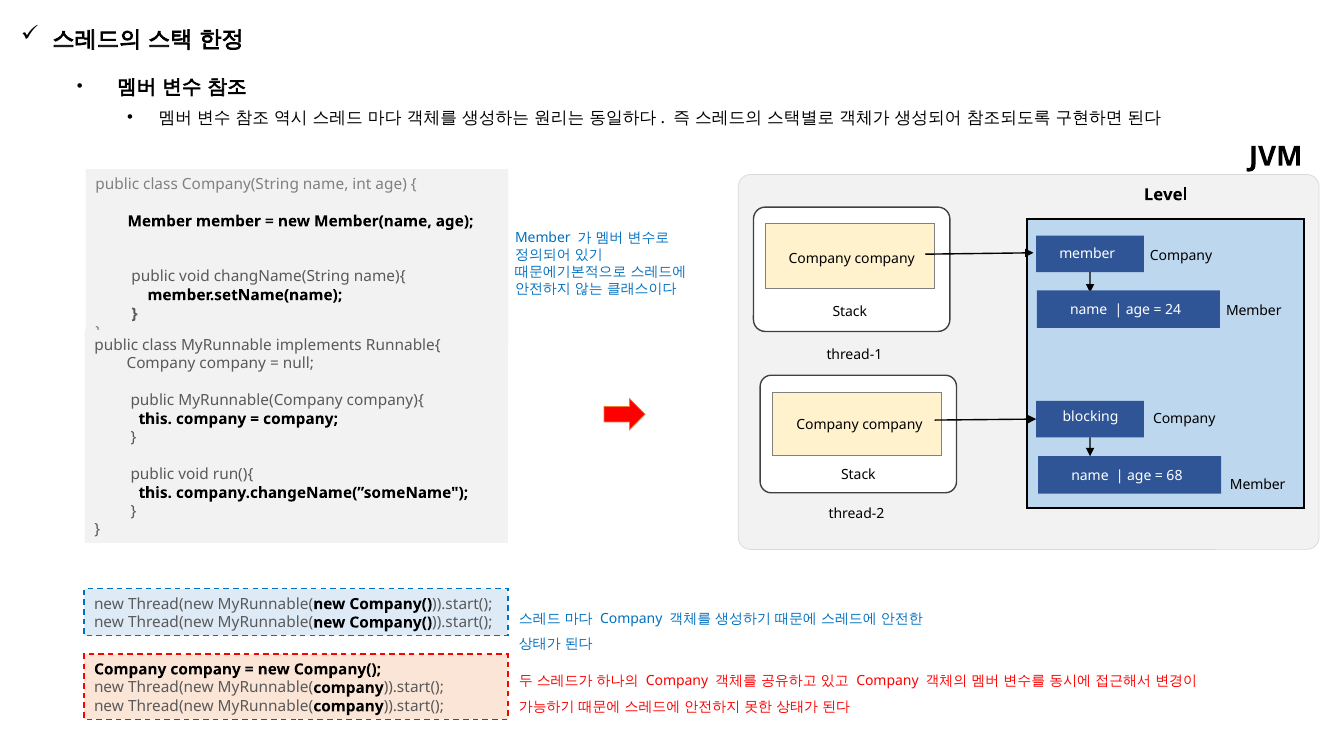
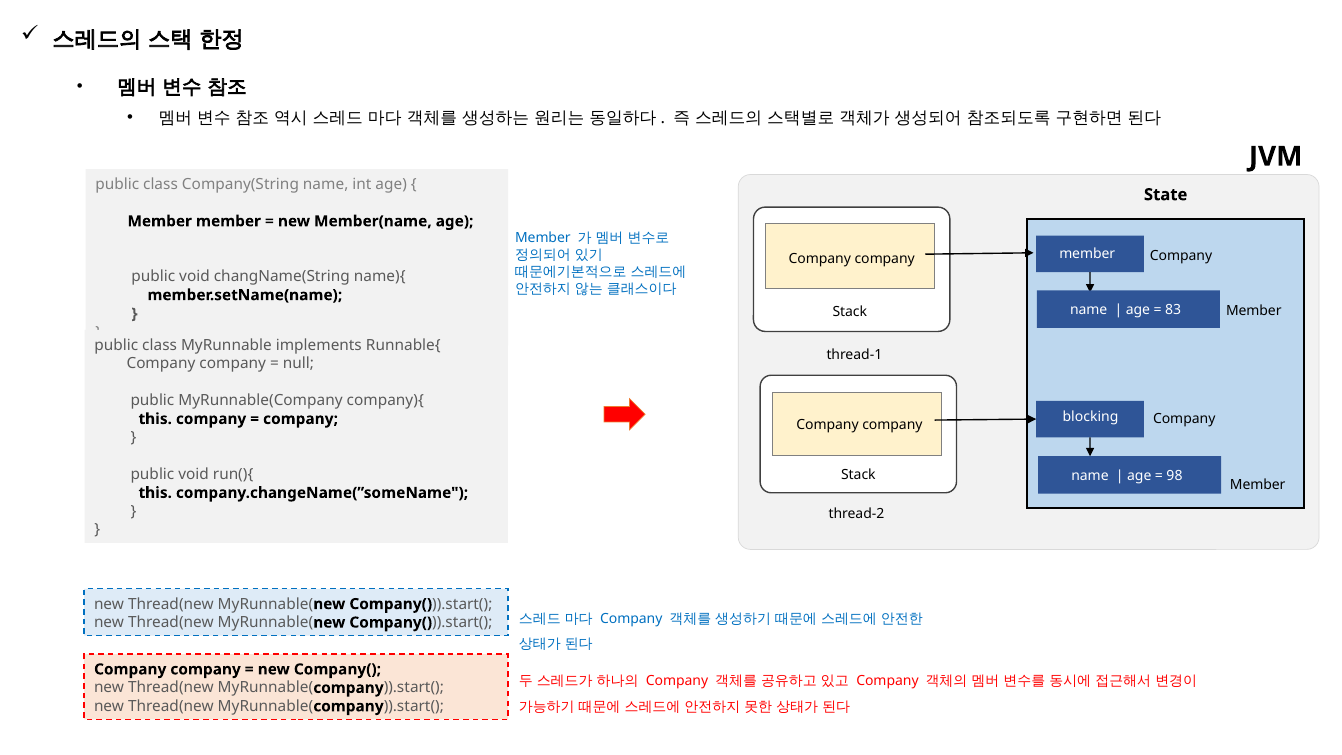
Level: Level -> State (1166, 195)
24: 24 -> 83 (1173, 310)
68: 68 -> 98 (1174, 476)
